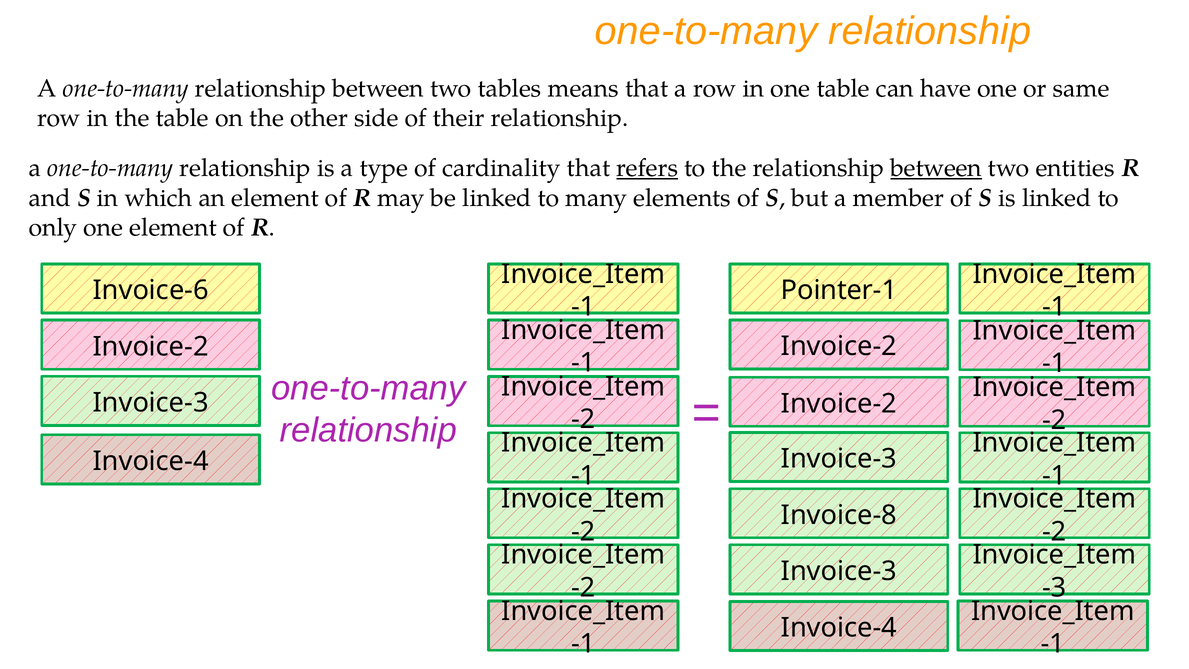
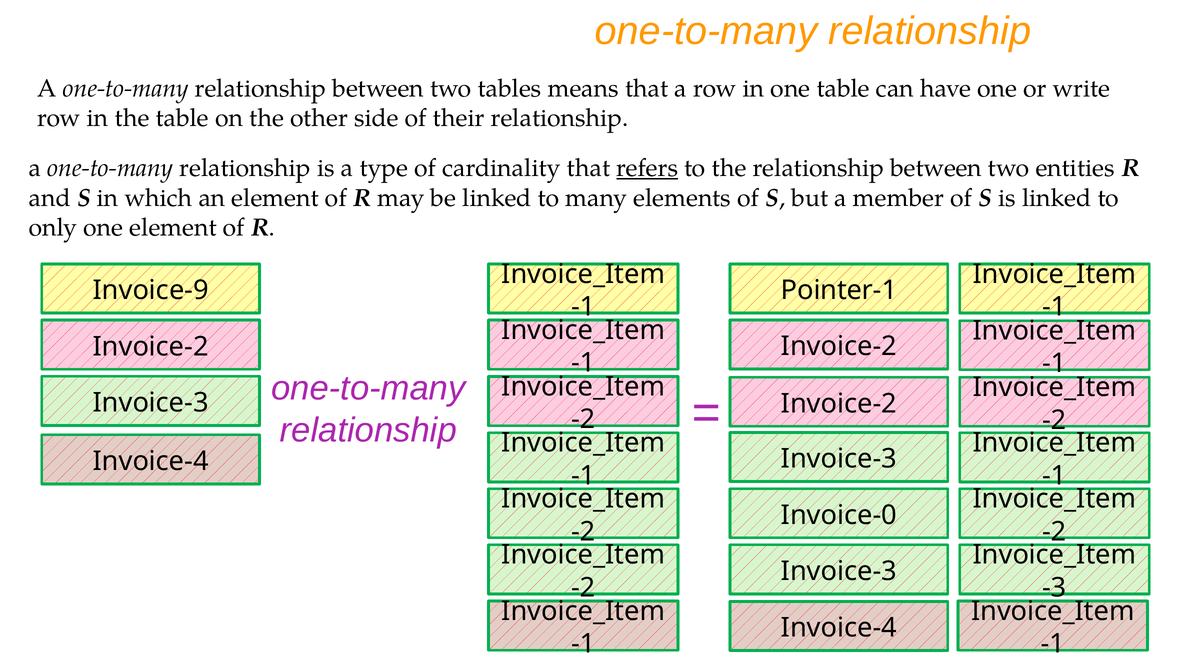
same: same -> write (1081, 89)
between underline: present -> none (936, 168)
Invoice-6: Invoice-6 -> Invoice-9 (151, 290)
Invoice-8: Invoice-8 -> Invoice-0 (839, 515)
